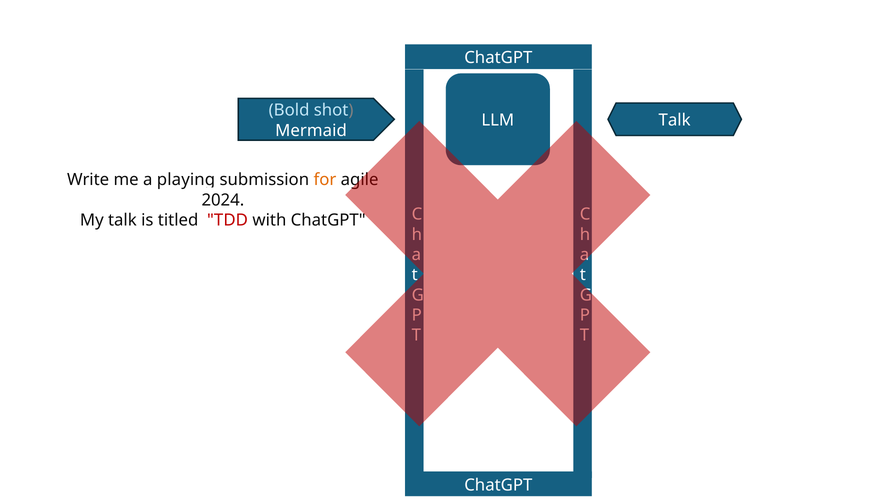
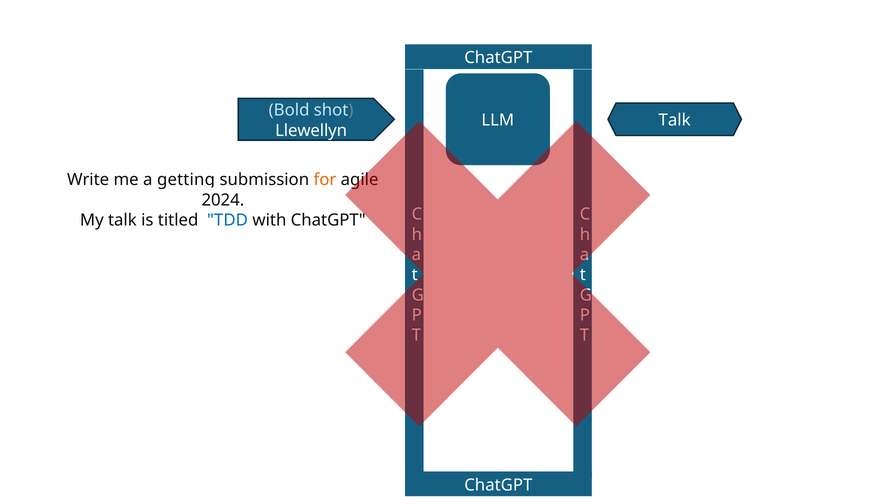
Mermaid: Mermaid -> Llewellyn (311, 130)
playing: playing -> getting (186, 180)
TDD colour: red -> blue (228, 220)
